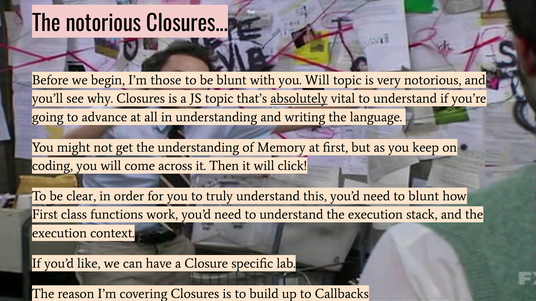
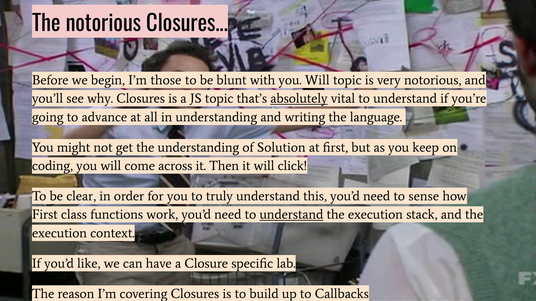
Memory: Memory -> Solution (281, 148)
to blunt: blunt -> sense (424, 196)
understand underline: none -> present (291, 215)
